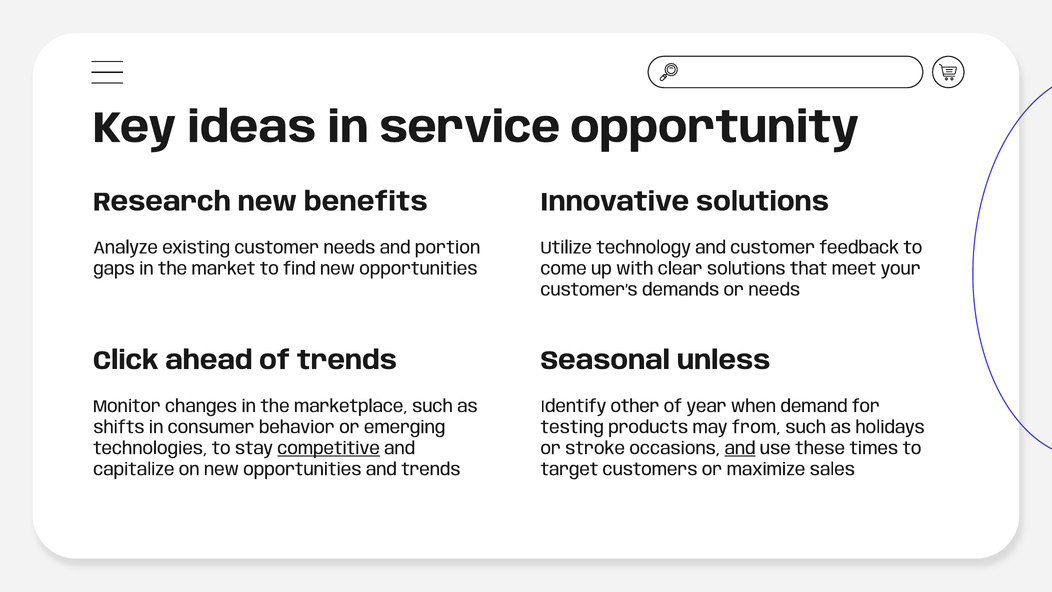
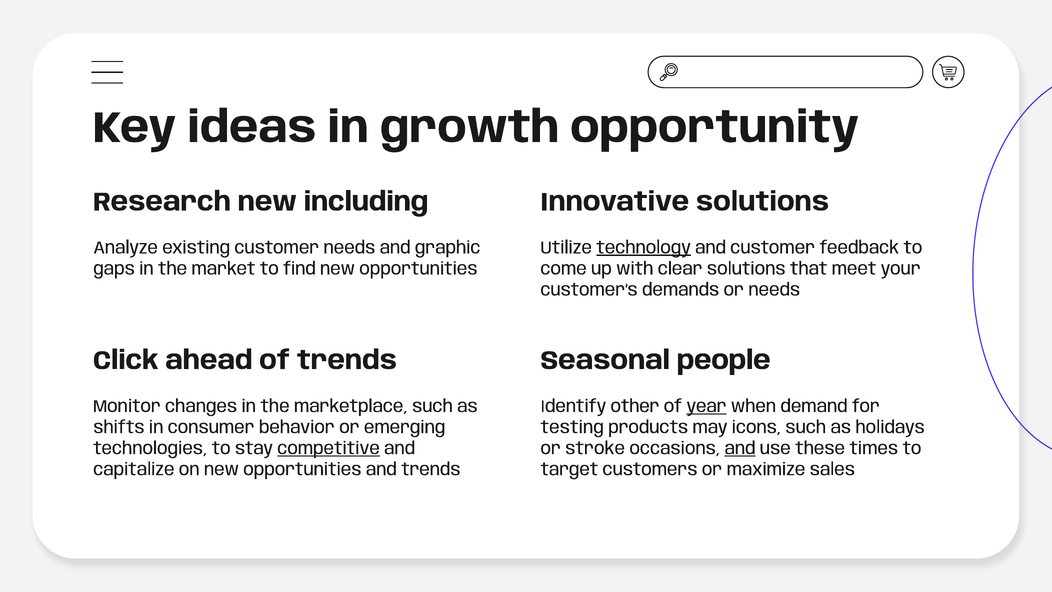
service: service -> growth (470, 128)
benefits: benefits -> including (366, 202)
portion: portion -> graphic (448, 248)
technology underline: none -> present (644, 248)
unless: unless -> people (724, 360)
year underline: none -> present (707, 406)
from: from -> icons (757, 427)
